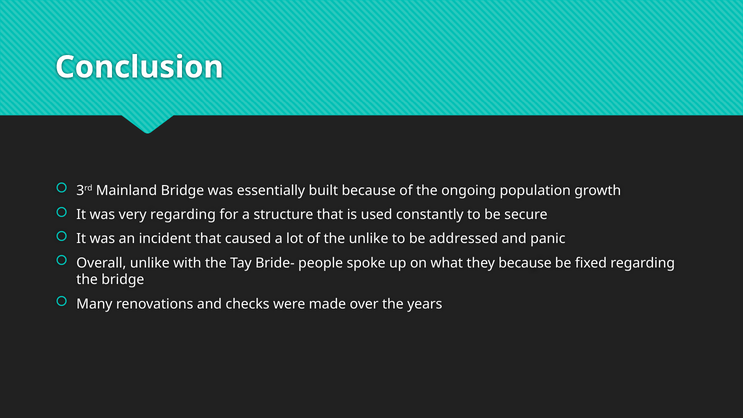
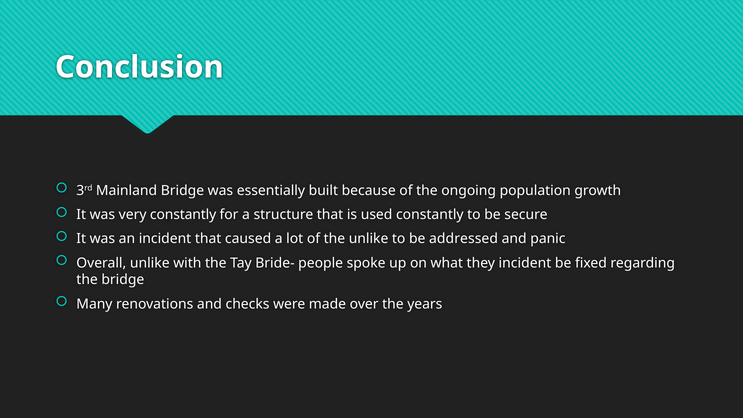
very regarding: regarding -> constantly (183, 215)
they because: because -> incident (525, 263)
